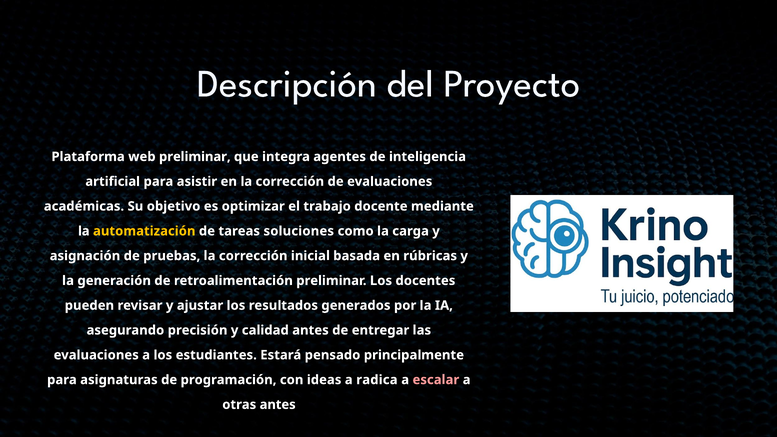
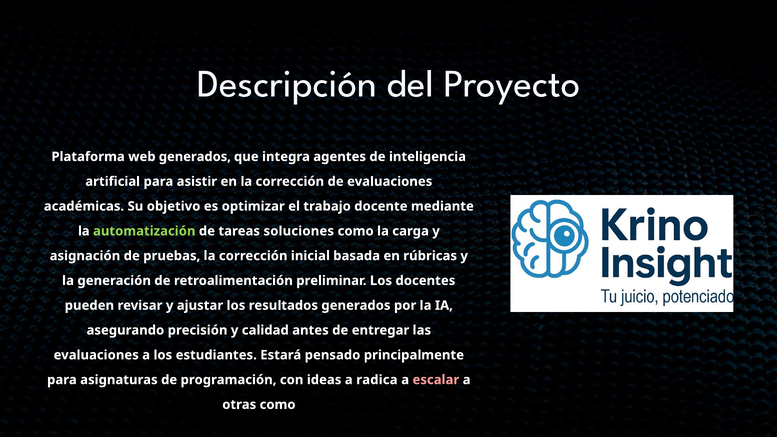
web preliminar: preliminar -> generados (195, 157)
automatización colour: yellow -> light green (144, 231)
otras antes: antes -> como (278, 405)
